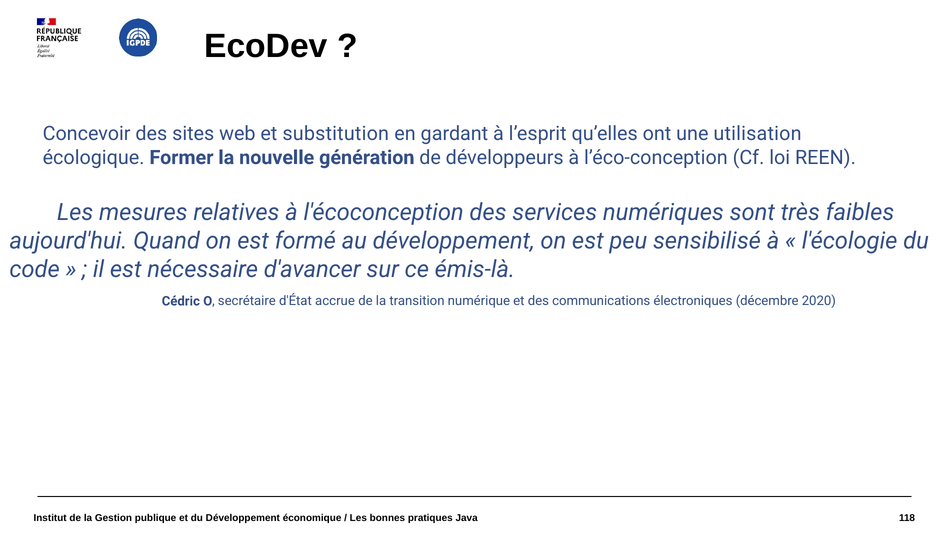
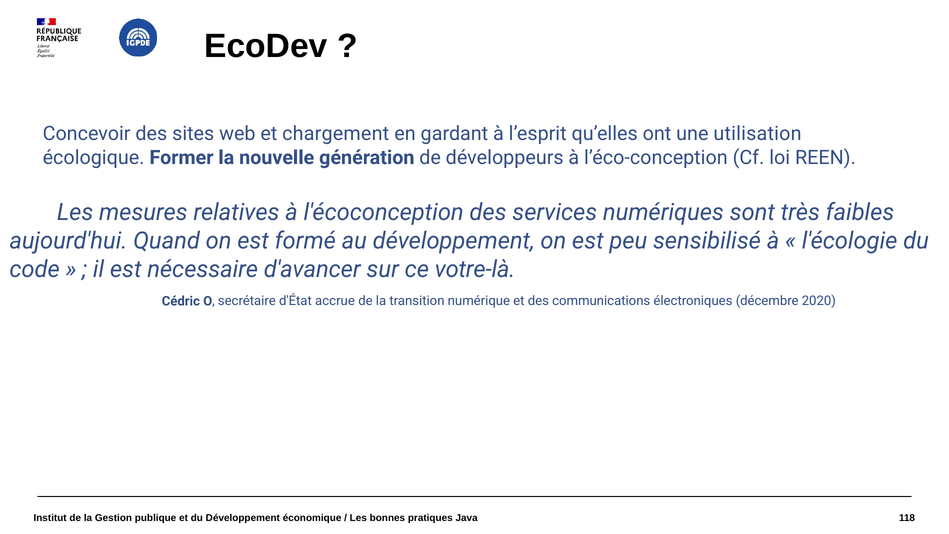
substitution: substitution -> chargement (336, 134)
émis-là: émis-là -> votre-là (475, 269)
